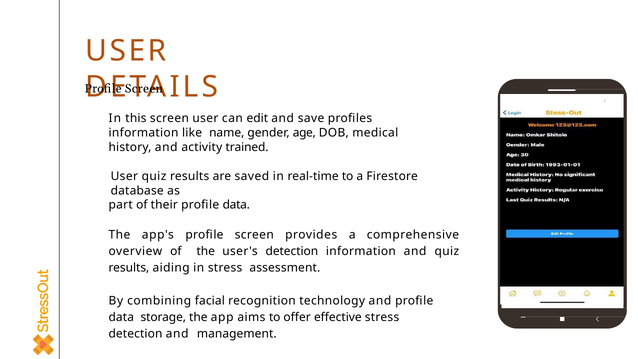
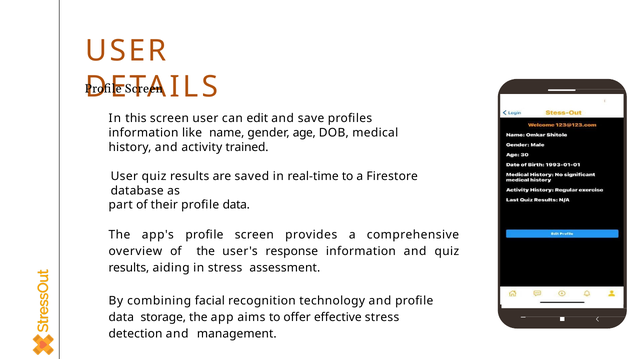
user's detection: detection -> response (292, 251)
